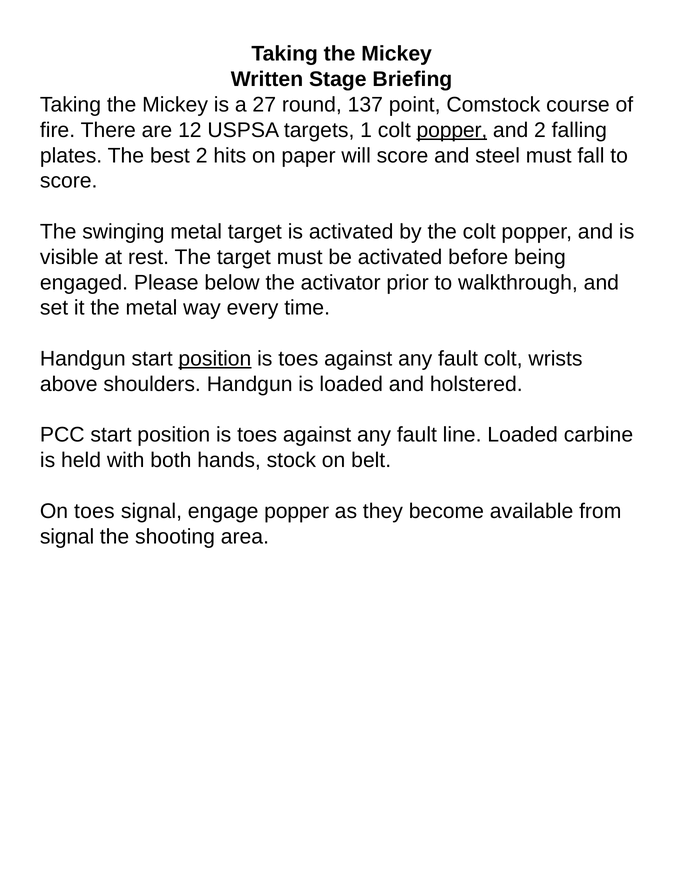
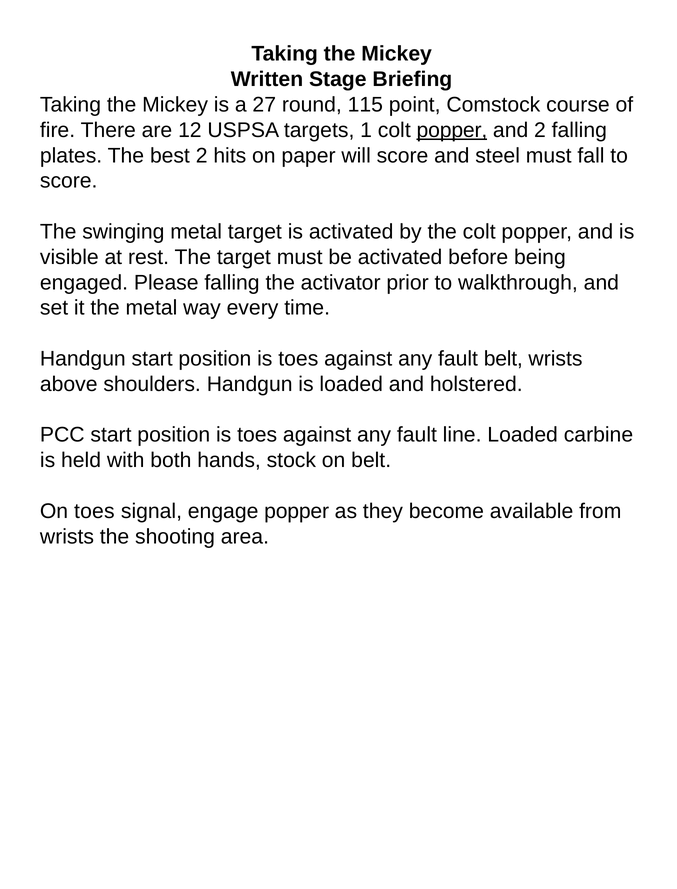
137: 137 -> 115 (365, 105)
Please below: below -> falling (232, 282)
position underline: present -> none (215, 359)
fault colt: colt -> belt (503, 359)
signal: signal -> wrists (67, 536)
